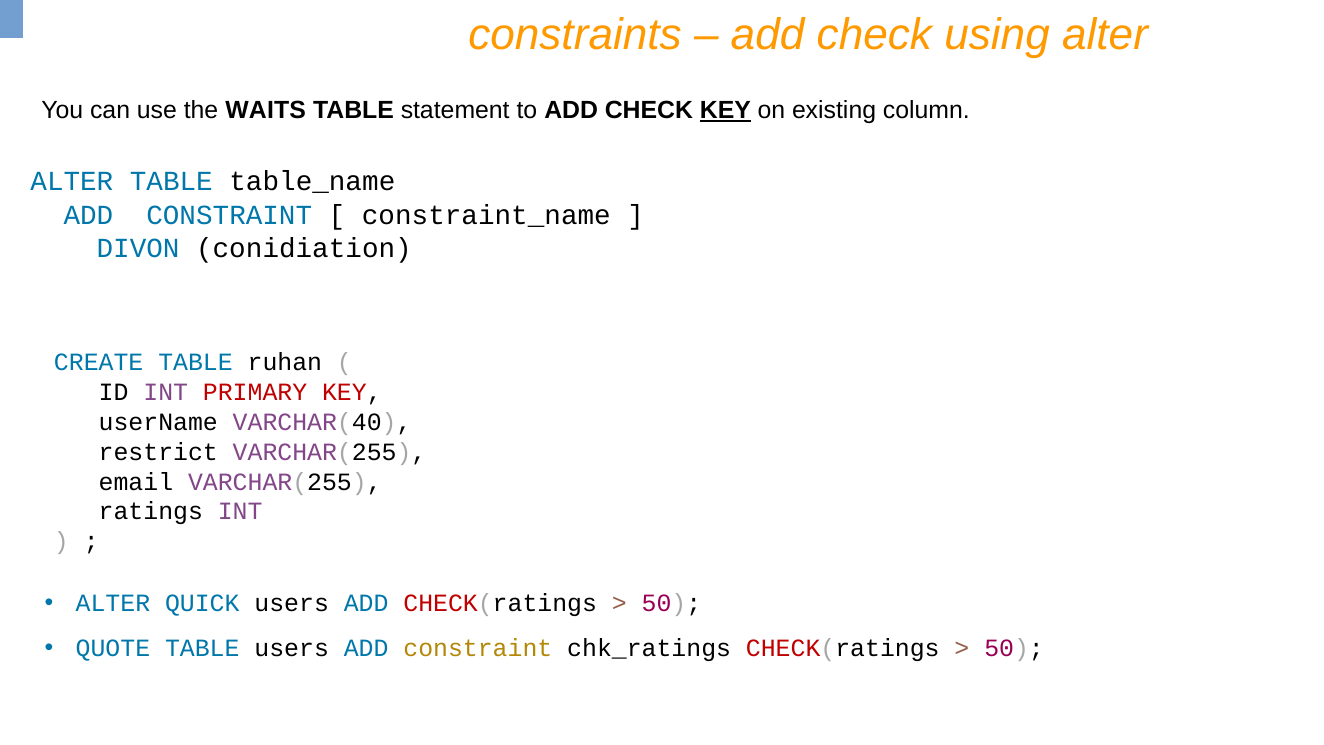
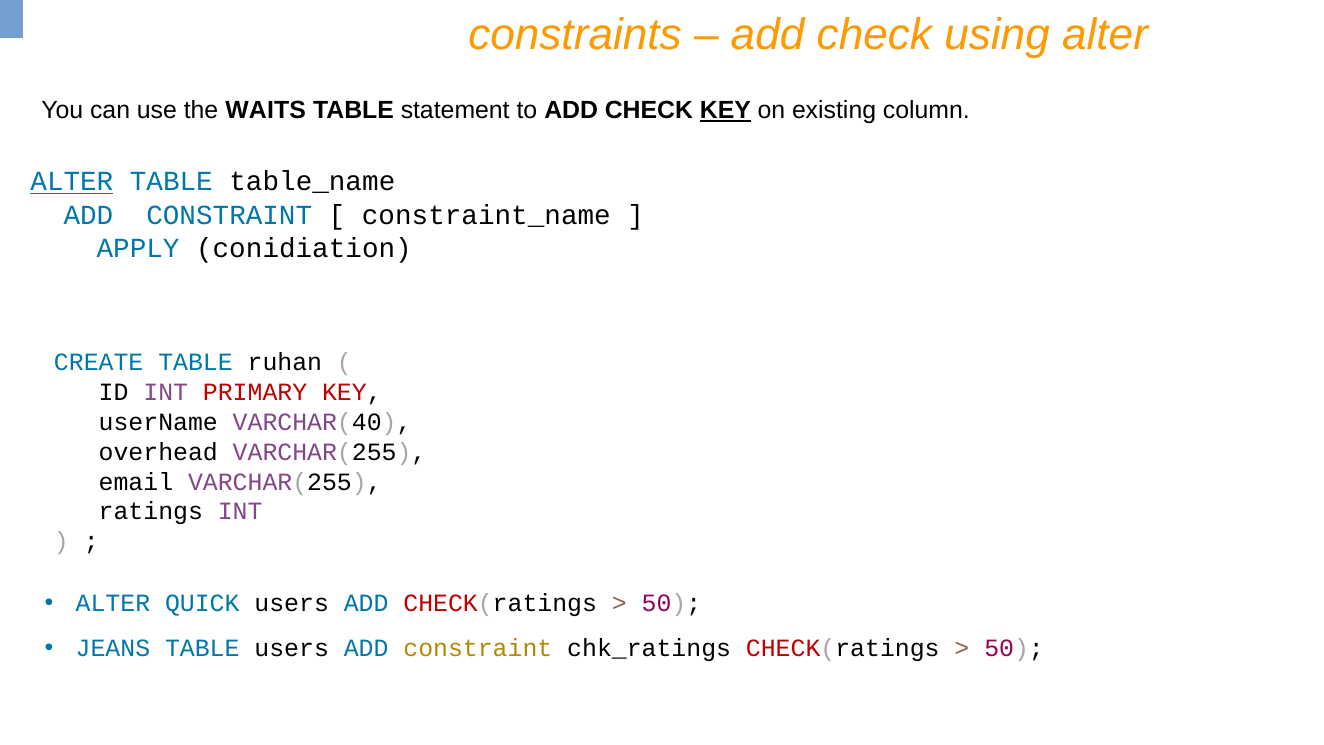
ALTER underline: none -> present (72, 182)
DIVON: DIVON -> APPLY (138, 248)
restrict: restrict -> overhead (158, 452)
QUOTE: QUOTE -> JEANS (113, 648)
